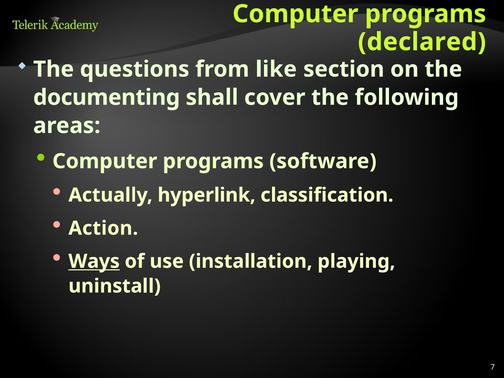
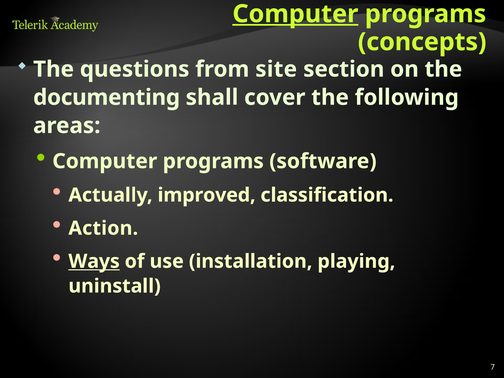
Computer underline: none -> present (295, 14)
declared: declared -> concepts (422, 42)
like: like -> site (276, 69)
hyperlink: hyperlink -> improved (207, 195)
